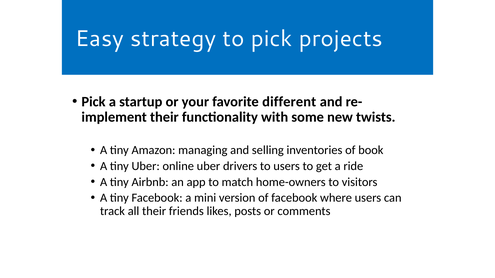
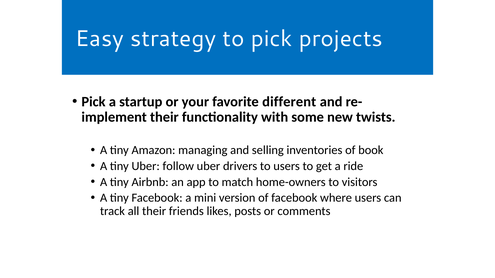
online: online -> follow (178, 166)
